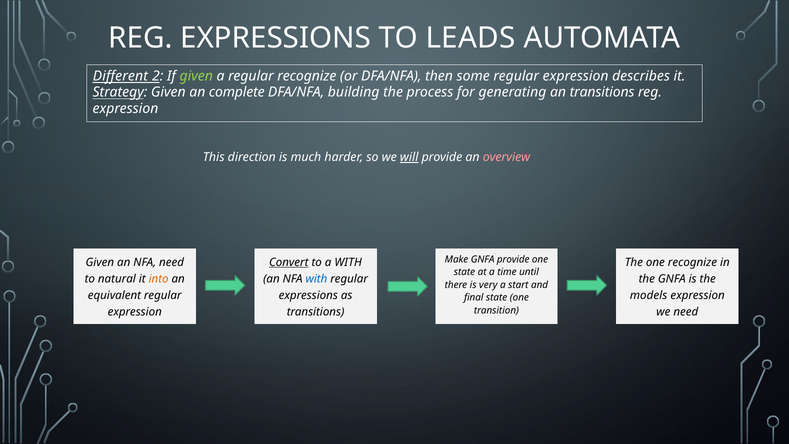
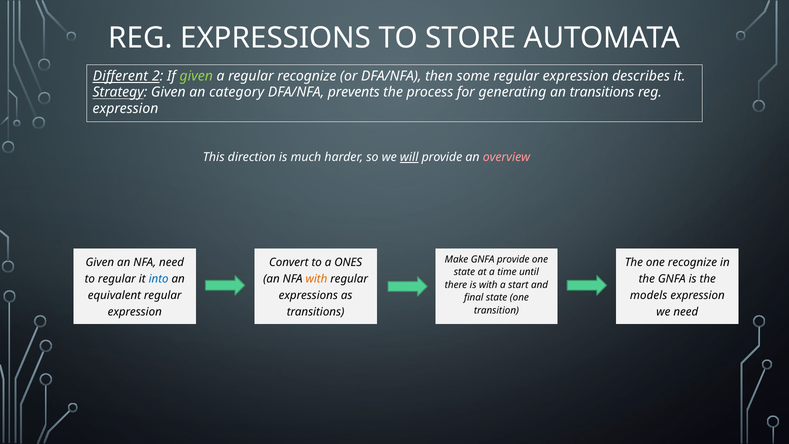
LEADS: LEADS -> STORE (471, 38)
complete: complete -> category (237, 92)
building: building -> prevents (354, 92)
Convert underline: present -> none (289, 262)
a WITH: WITH -> ONES (348, 262)
to natural: natural -> regular (117, 279)
into colour: orange -> blue (159, 279)
with colour: blue -> orange (316, 279)
is very: very -> with (488, 285)
